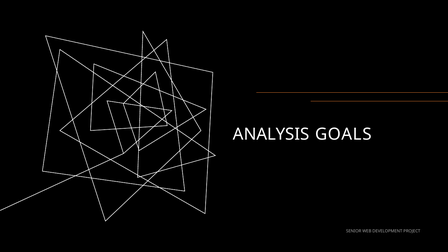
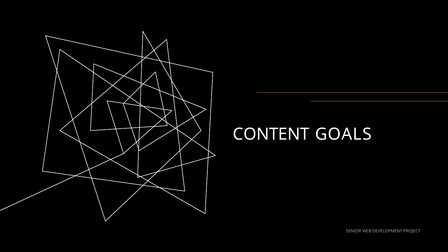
ANALYSIS: ANALYSIS -> CONTENT (271, 134)
